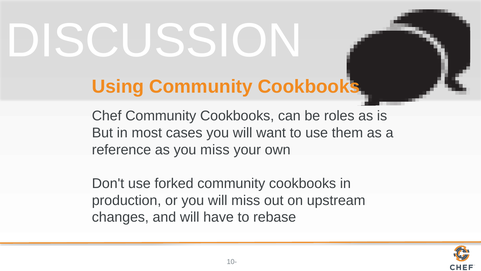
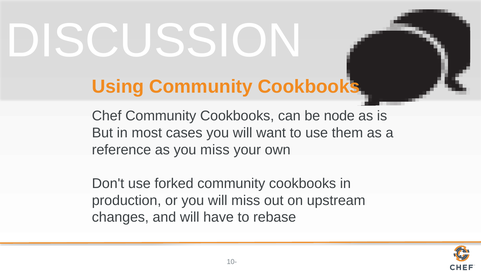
roles: roles -> node (339, 116)
